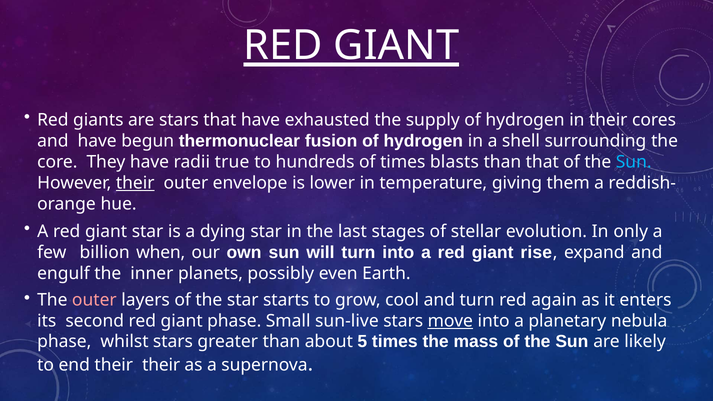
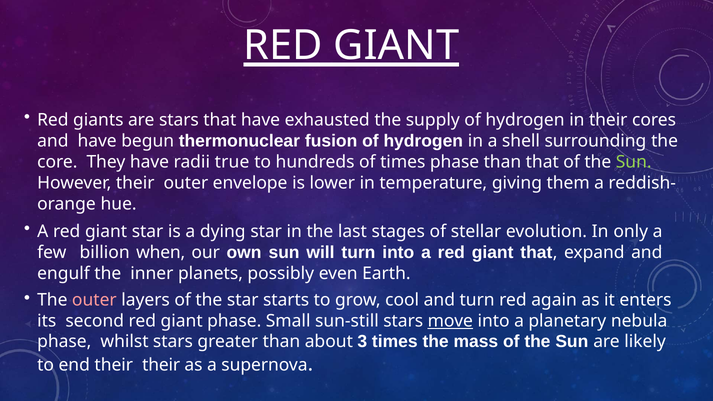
times blasts: blasts -> phase (455, 162)
Sun colour: light blue -> light green (634, 162)
their underline: present -> none (135, 183)
giant rise: rise -> that (536, 252)
sun-live: sun-live -> sun-still (347, 321)
5: 5 -> 3 (362, 342)
